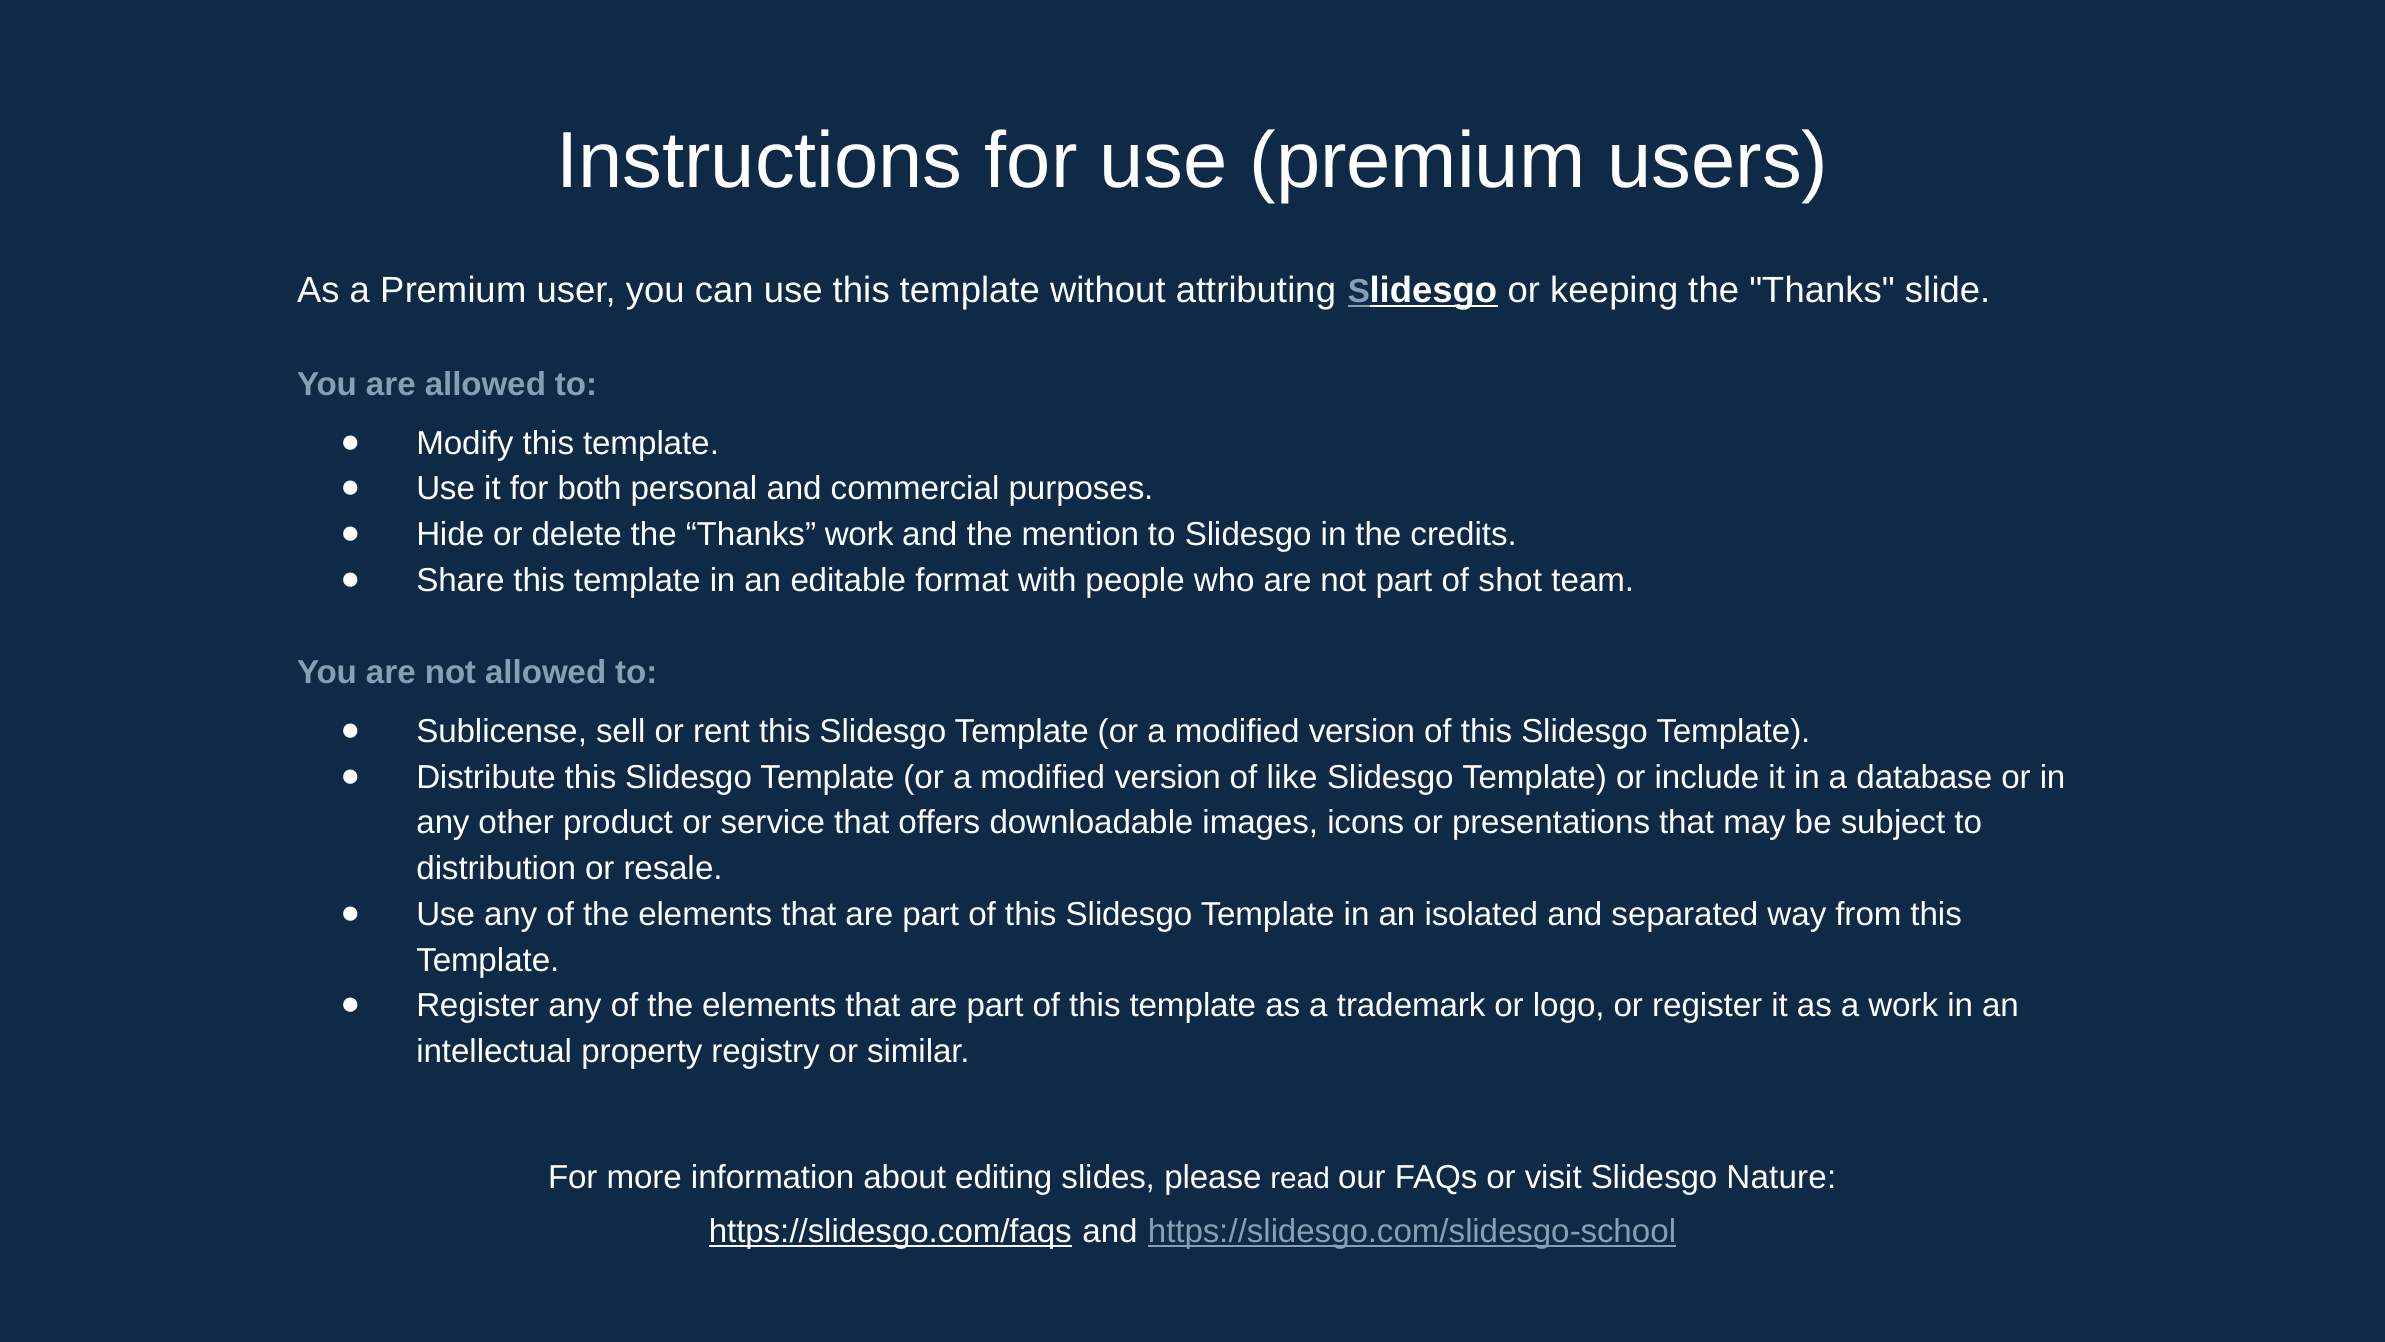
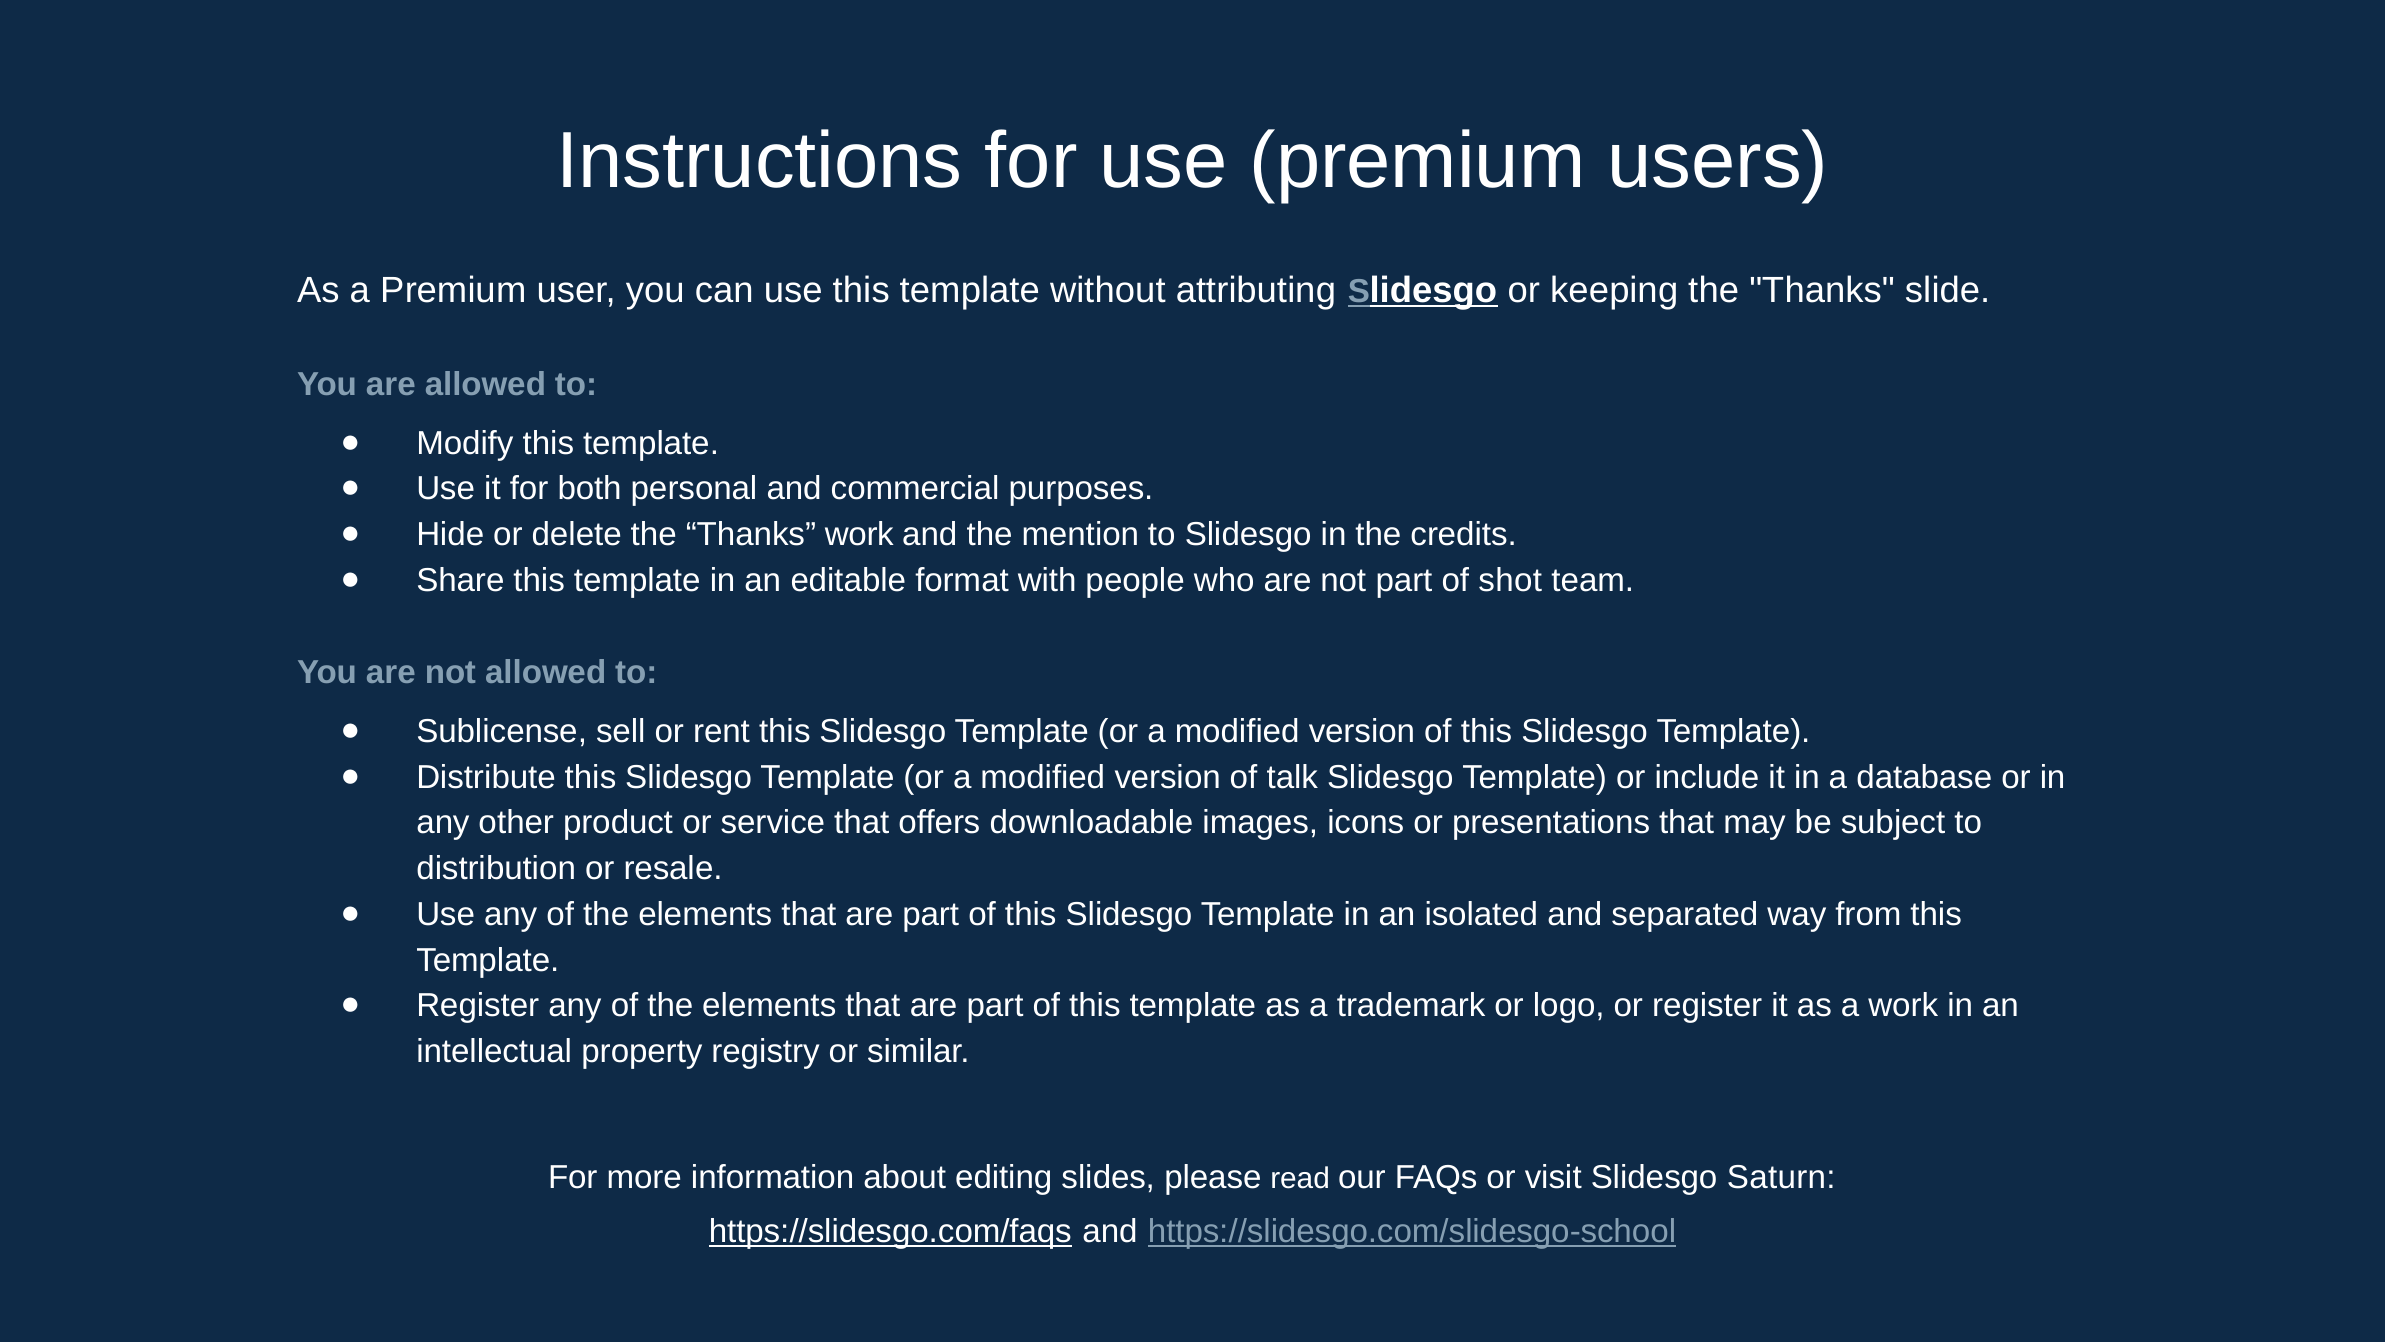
like: like -> talk (1292, 777)
Nature: Nature -> Saturn (1781, 1177)
